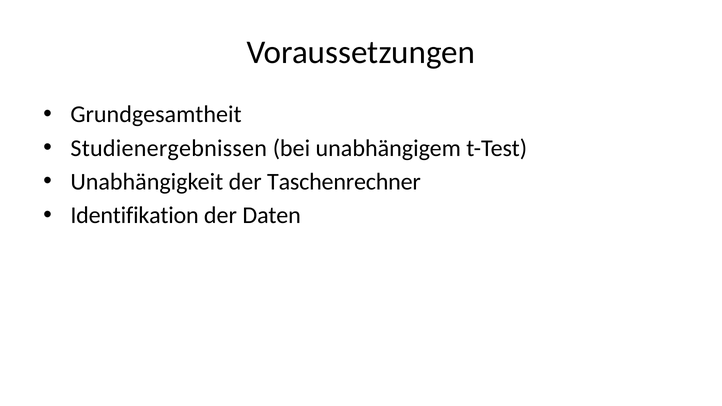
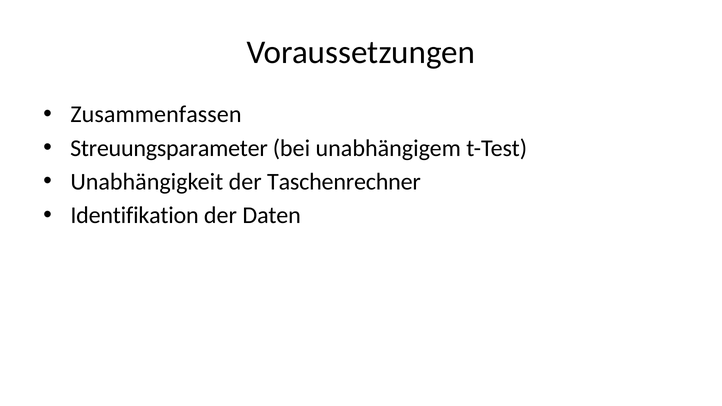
Grundgesamtheit: Grundgesamtheit -> Zusammenfassen (156, 115)
Studienergebnissen: Studienergebnissen -> Streuungsparameter (169, 148)
